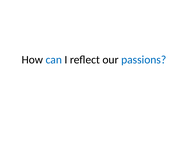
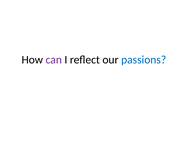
can colour: blue -> purple (54, 60)
